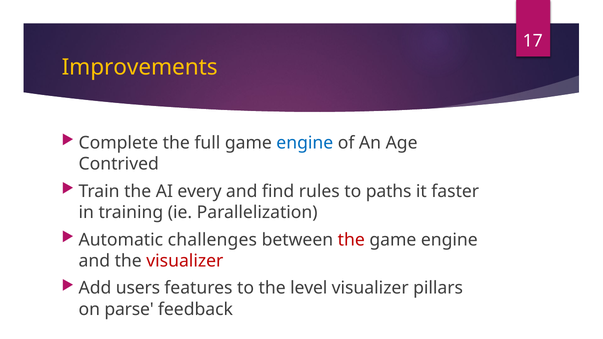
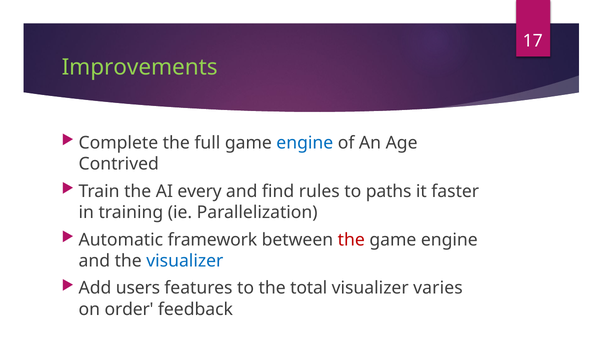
Improvements colour: yellow -> light green (140, 67)
challenges: challenges -> framework (212, 240)
visualizer colour: red -> blue (185, 261)
level: level -> total (309, 288)
pillars: pillars -> varies (438, 288)
parse: parse -> order (129, 309)
